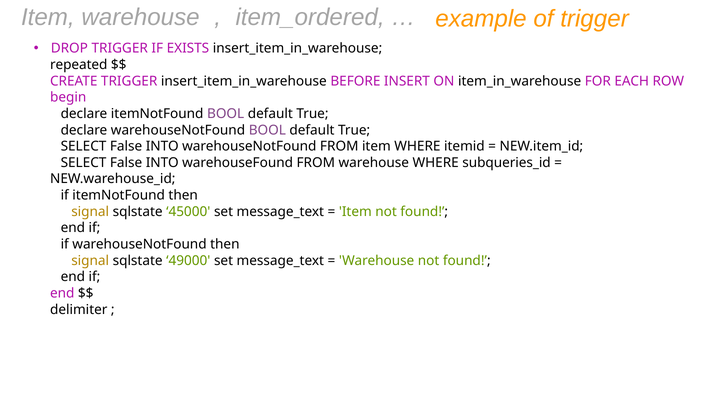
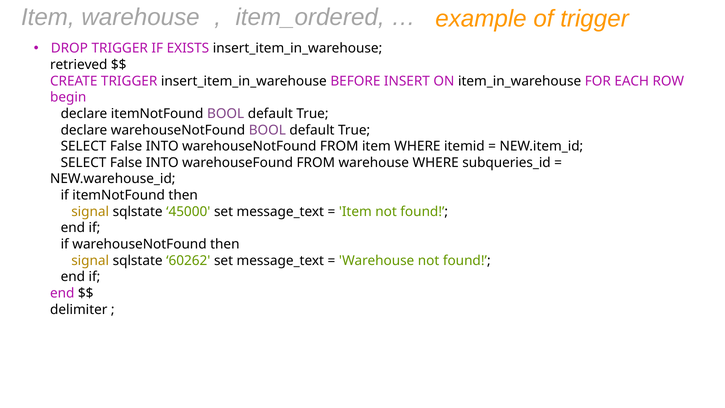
repeated: repeated -> retrieved (79, 65)
49000: 49000 -> 60262 (188, 260)
